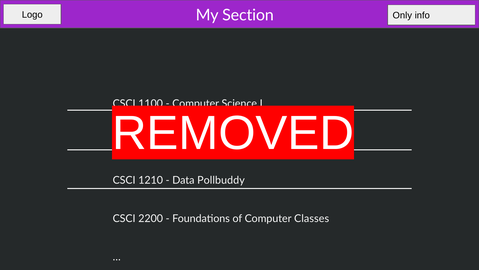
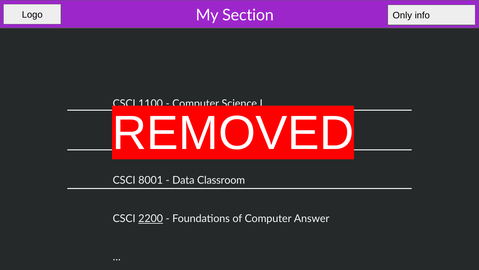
1210: 1210 -> 8001 (151, 180)
Pollbuddy: Pollbuddy -> Classroom (221, 180)
2200 underline: none -> present (151, 218)
Classes: Classes -> Answer (312, 218)
